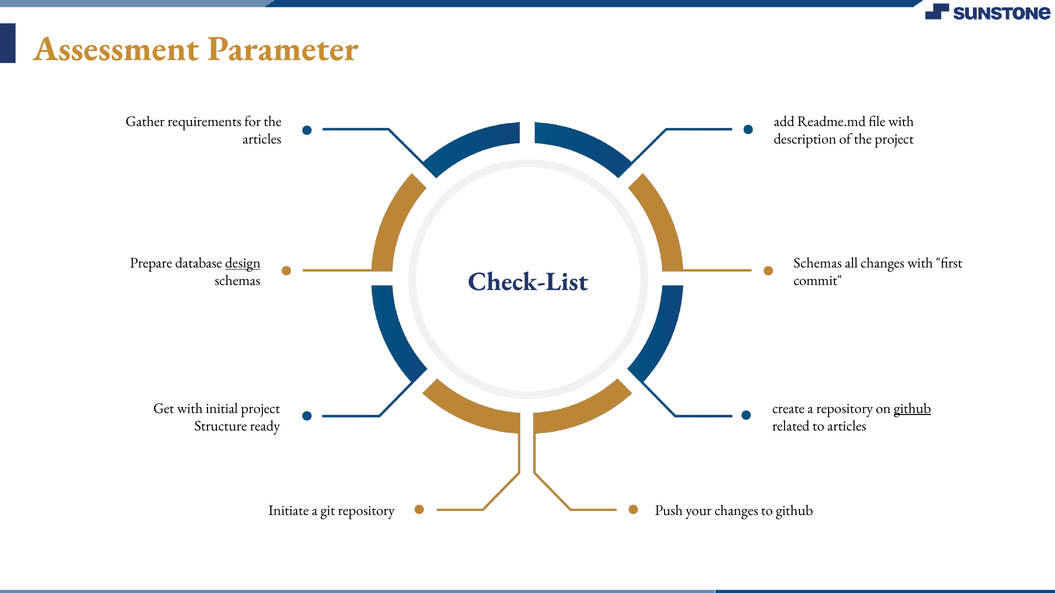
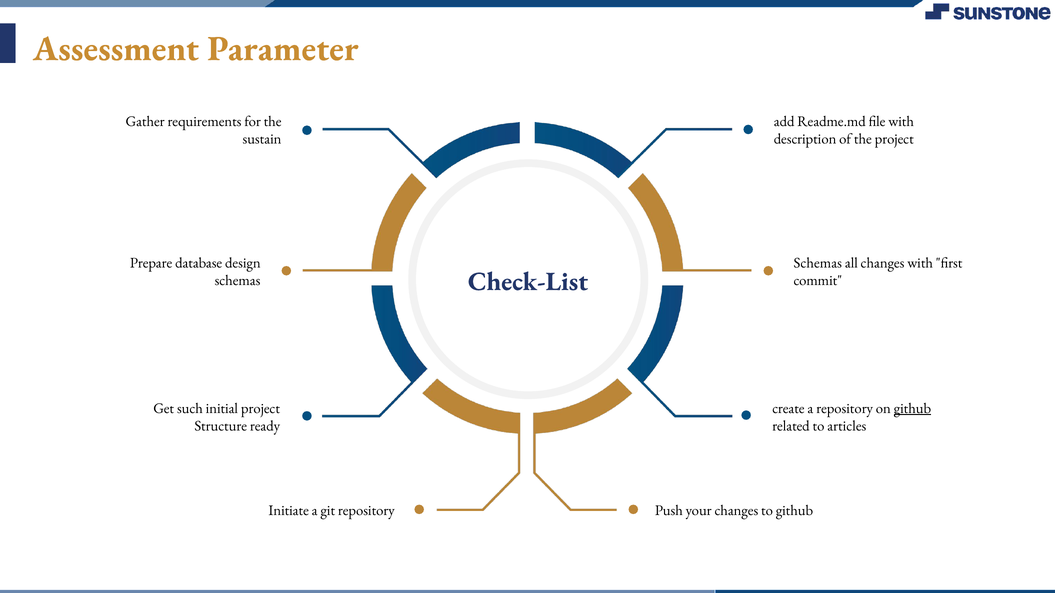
articles: articles -> sustain (262, 139)
design underline: present -> none (243, 263)
Get with: with -> such (190, 409)
